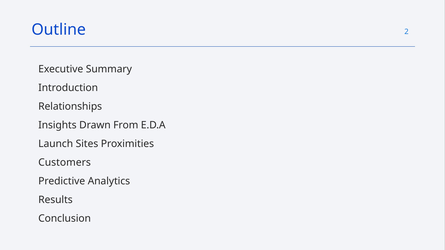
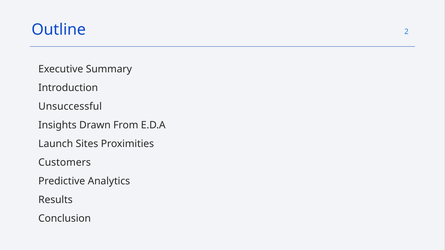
Relationships: Relationships -> Unsuccessful (70, 107)
